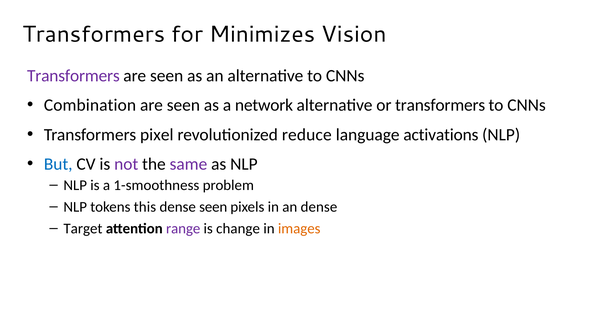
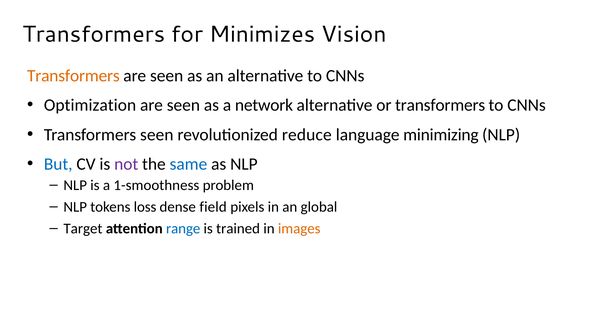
Transformers colour: purple -> orange (73, 76)
Combination: Combination -> Optimization (90, 105)
Transformers pixel: pixel -> seen (157, 135)
activations: activations -> minimizing (441, 135)
same colour: purple -> blue (188, 164)
this: this -> loss (145, 207)
dense seen: seen -> field (213, 207)
an dense: dense -> global (319, 207)
range colour: purple -> blue (183, 229)
change: change -> trained (238, 229)
